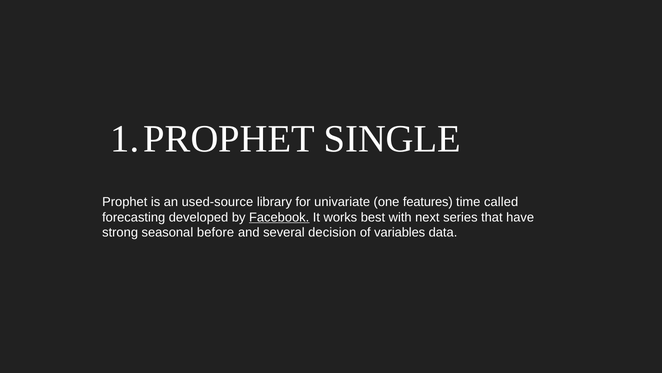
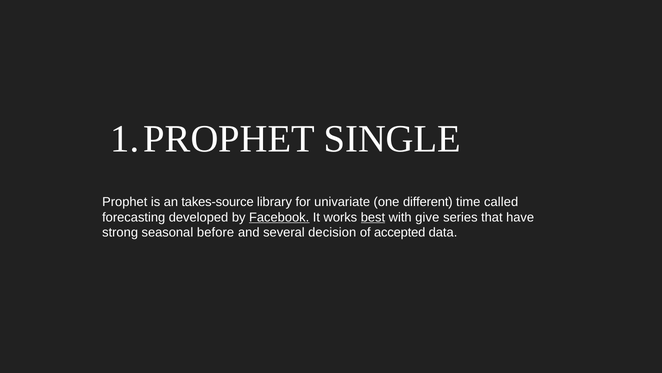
used-source: used-source -> takes-source (218, 201)
features: features -> different (428, 201)
best underline: none -> present (373, 217)
next: next -> give (427, 217)
variables: variables -> accepted (400, 232)
